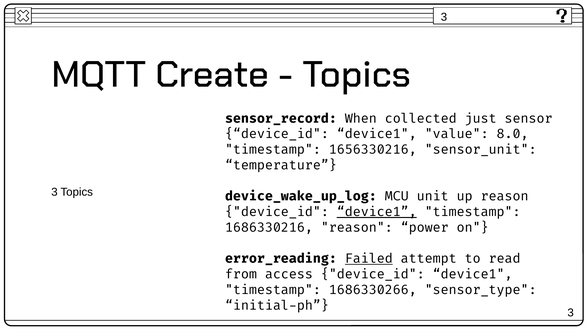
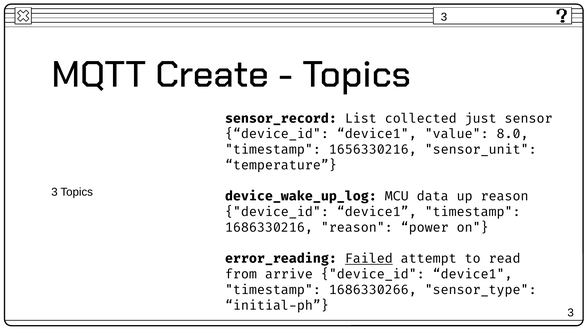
When: When -> List (361, 119)
unit: unit -> data (433, 197)
device1 underline: present -> none (377, 212)
access: access -> arrive (289, 275)
